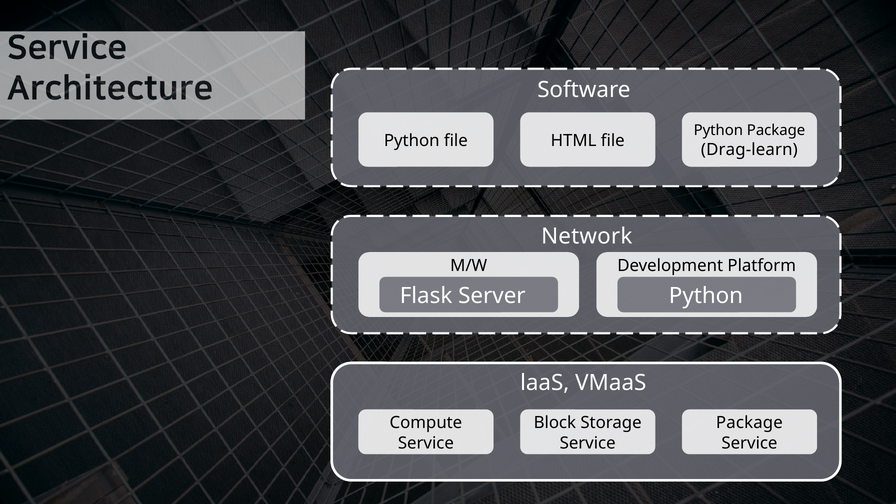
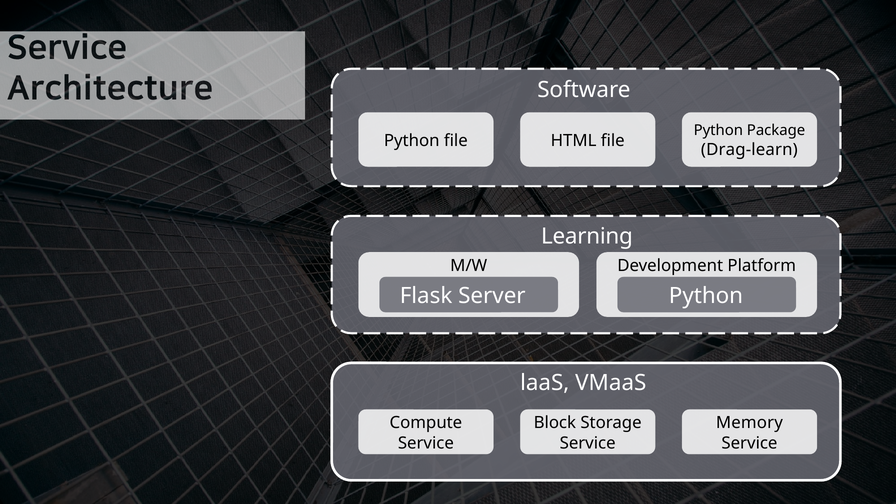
Network: Network -> Learning (587, 236)
Package: Package -> Memory (749, 423)
